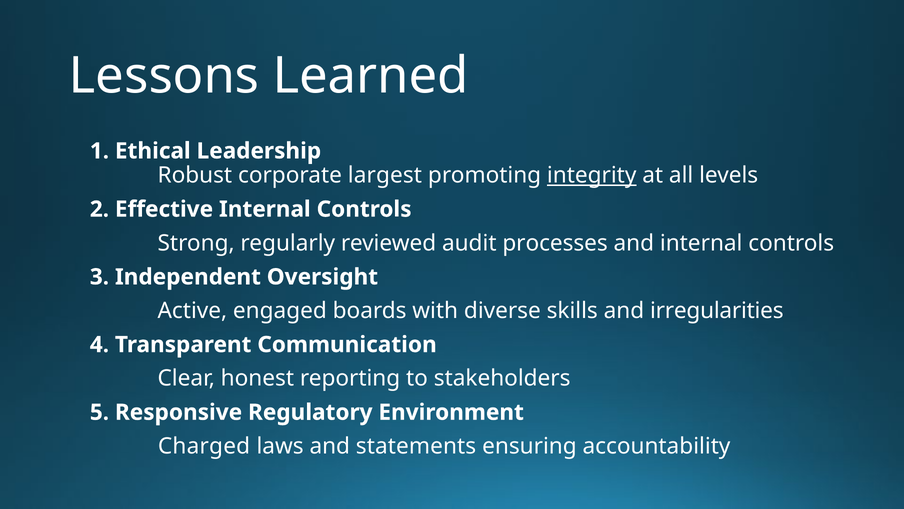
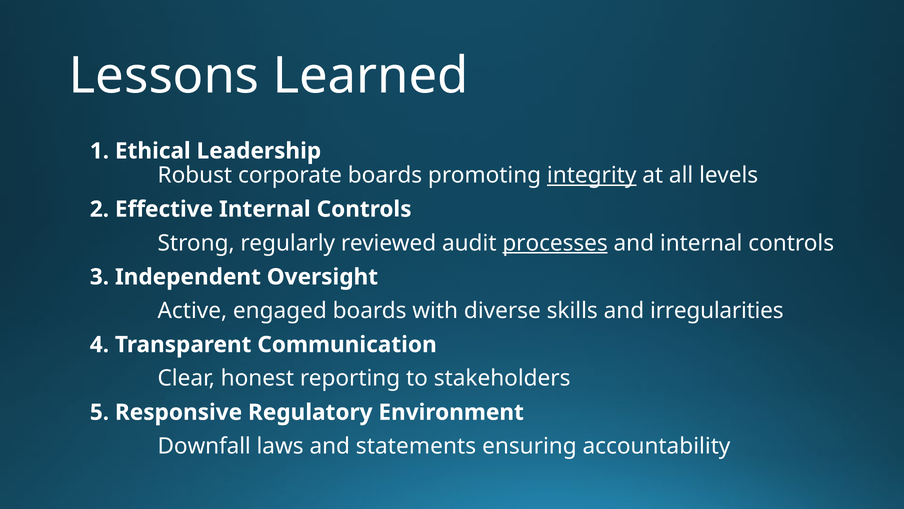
corporate largest: largest -> boards (385, 175)
processes underline: none -> present (555, 243)
Charged: Charged -> Downfall (204, 446)
